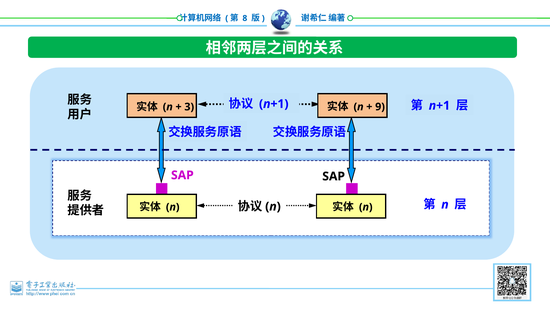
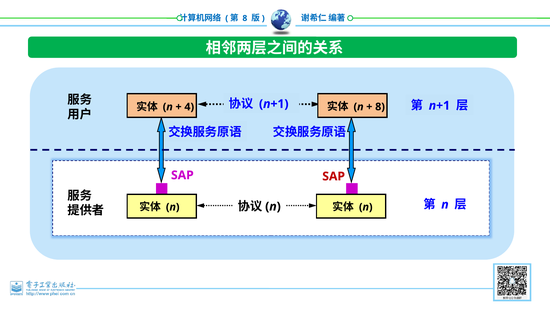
9: 9 -> 8 (380, 107)
3: 3 -> 4 (189, 107)
SAP colour: black -> red (334, 177)
